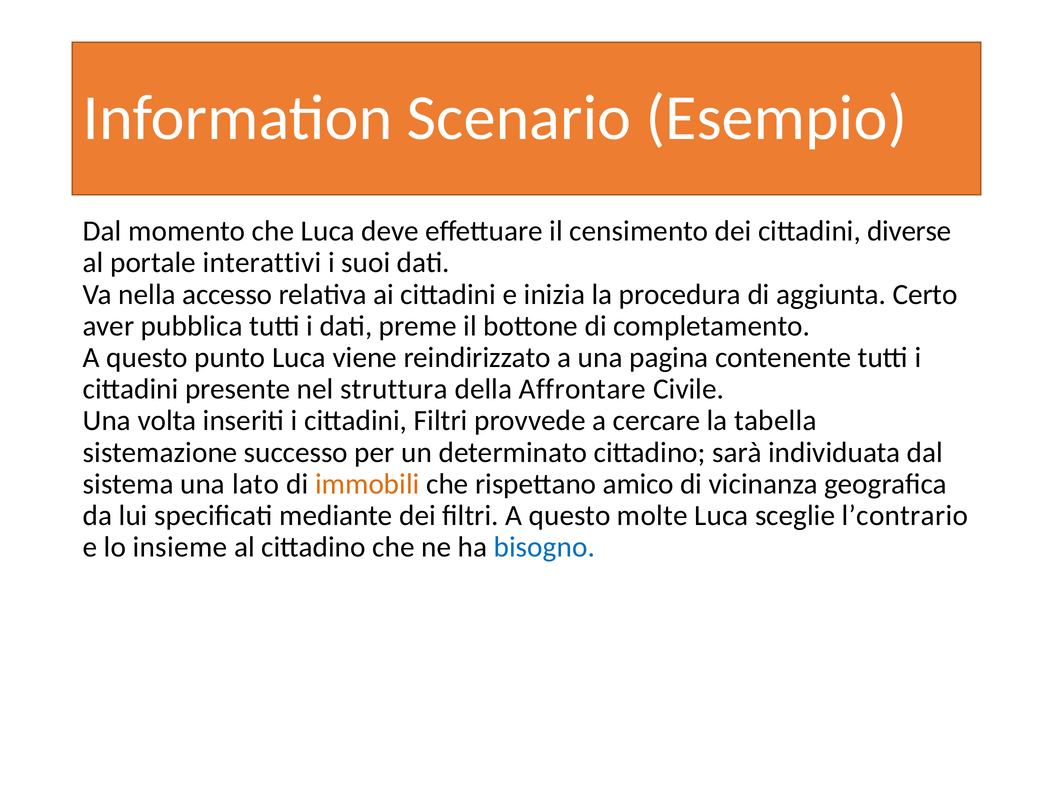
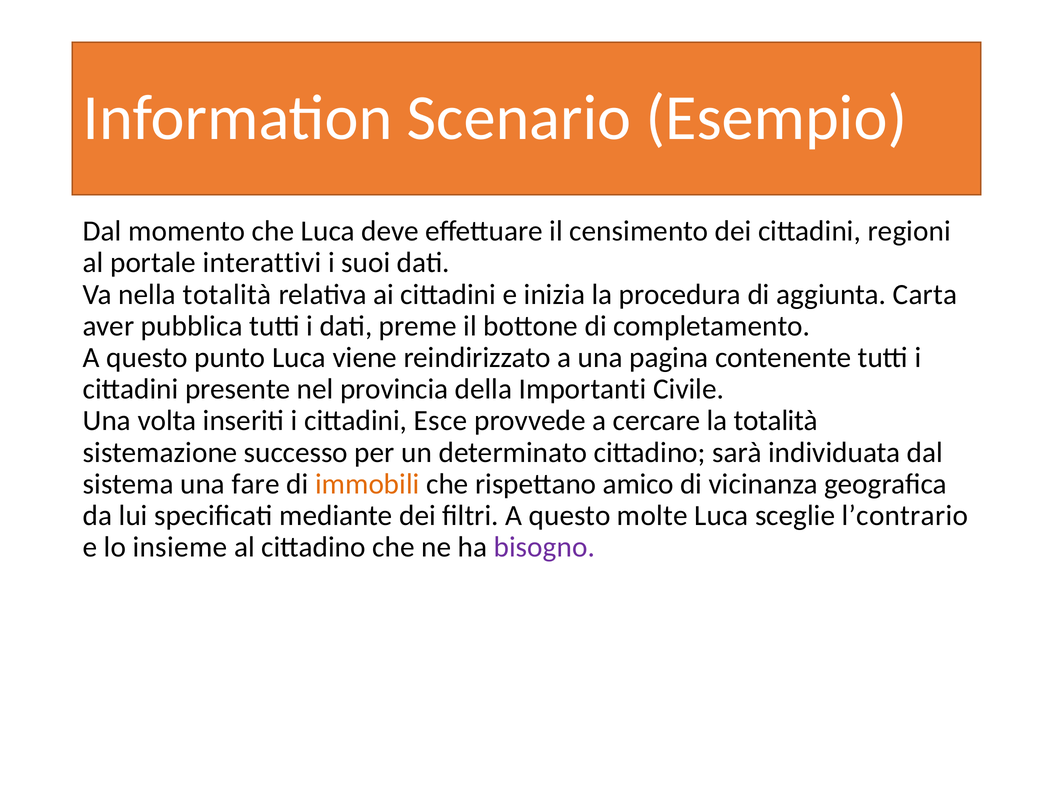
diverse: diverse -> regioni (909, 231)
nella accesso: accesso -> totalità (227, 294)
Certo: Certo -> Carta (925, 294)
struttura: struttura -> provincia (394, 389)
Affrontare: Affrontare -> Importanti (583, 389)
cittadini Filtri: Filtri -> Esce (441, 421)
la tabella: tabella -> totalità (776, 421)
lato: lato -> fare (256, 484)
bisogno colour: blue -> purple (544, 547)
